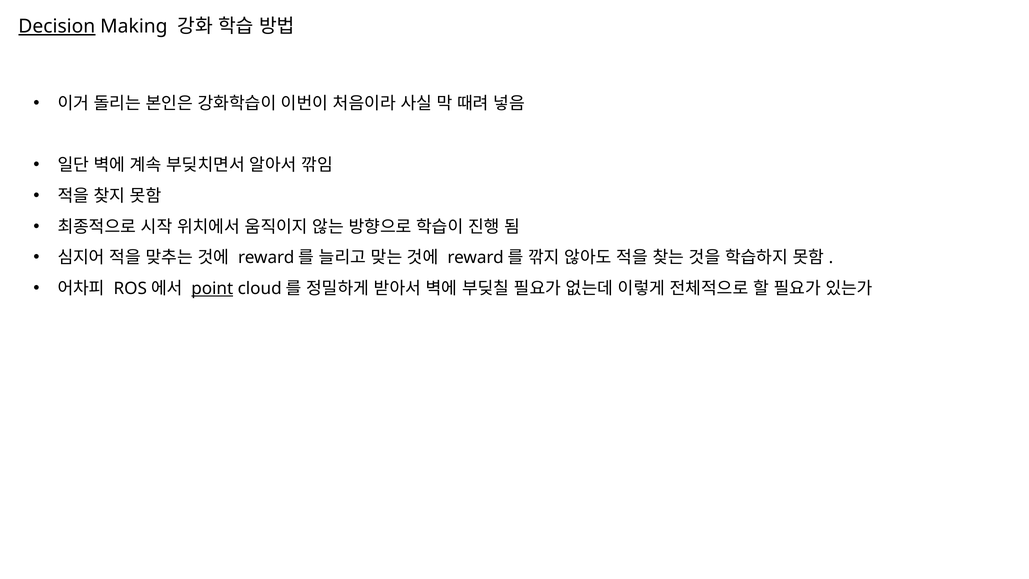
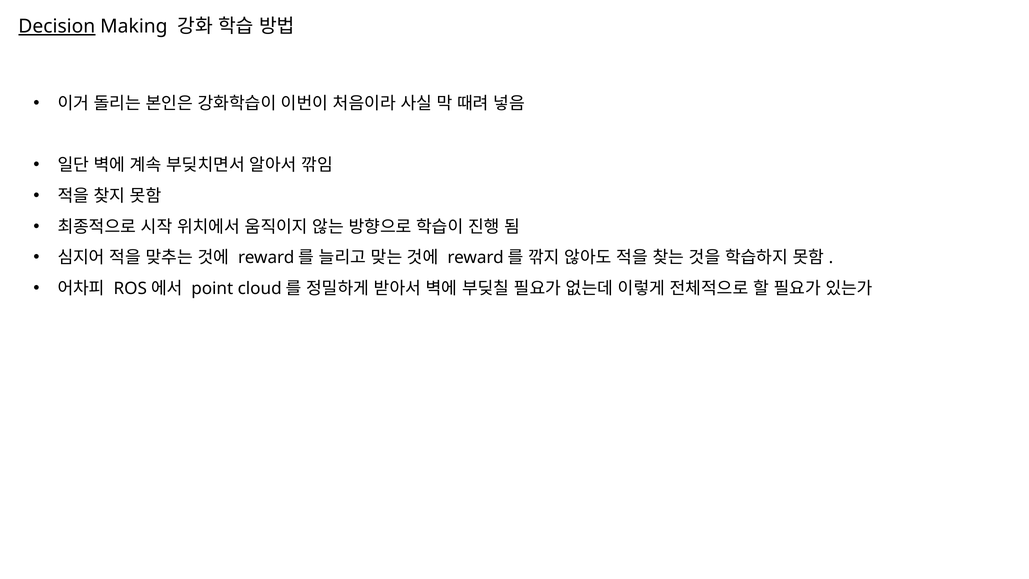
point underline: present -> none (212, 289)
